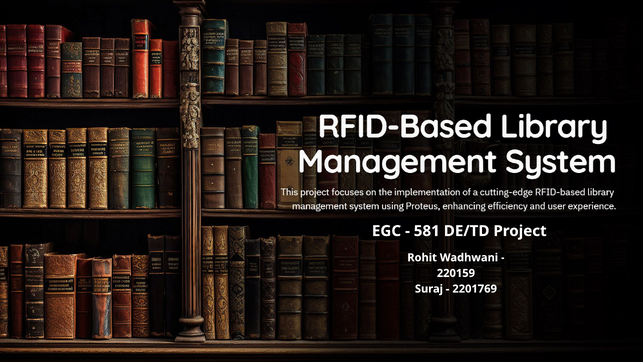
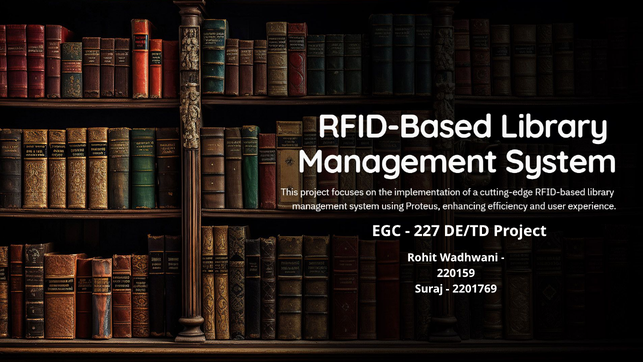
581: 581 -> 227 (427, 231)
